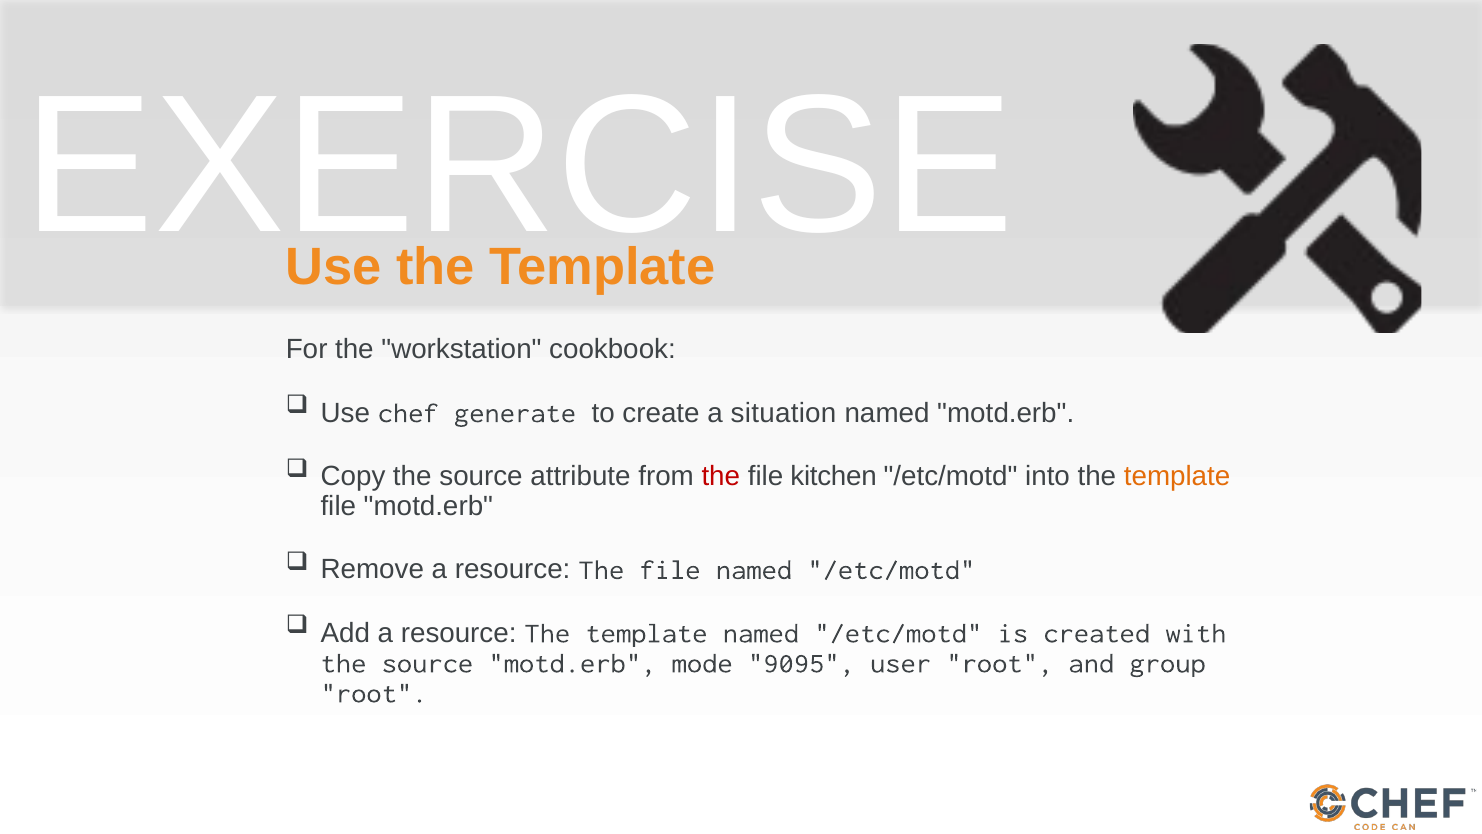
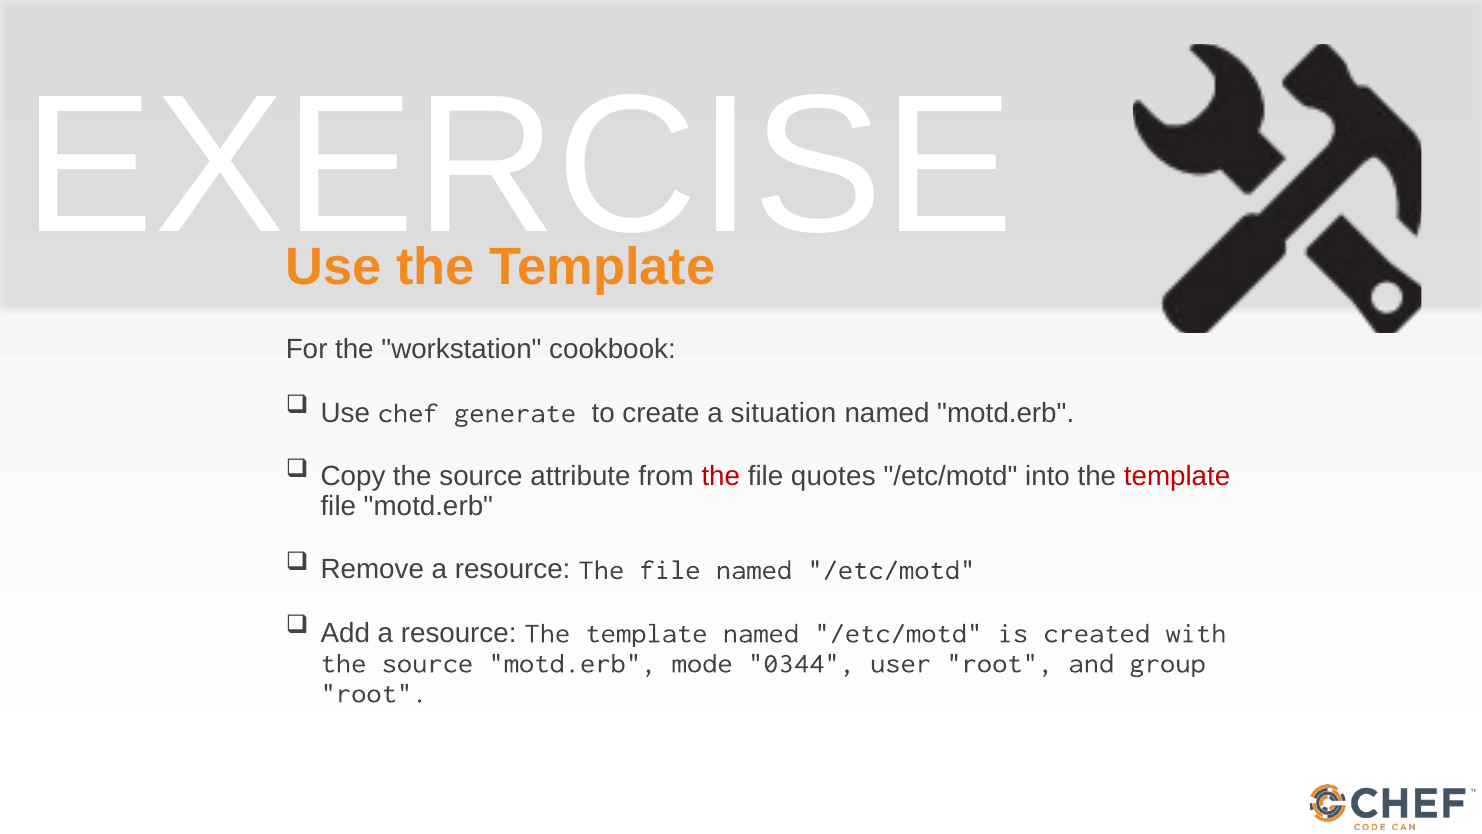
kitchen: kitchen -> quotes (833, 476)
template colour: orange -> red (1177, 476)
9095: 9095 -> 0344 (801, 663)
